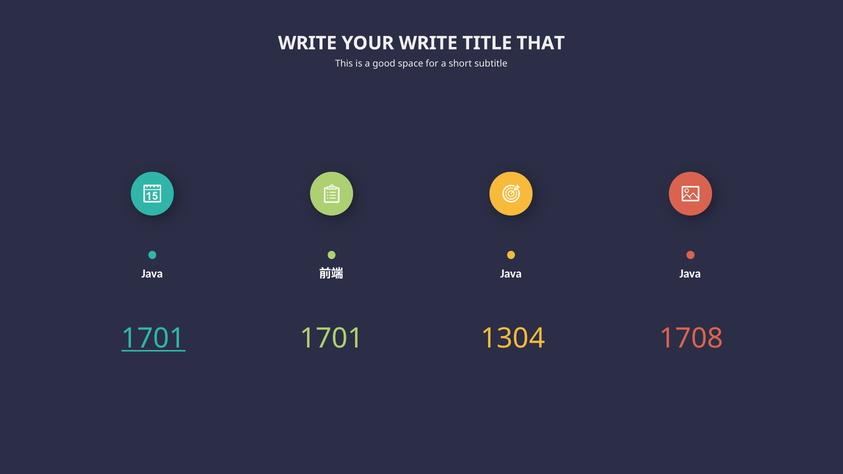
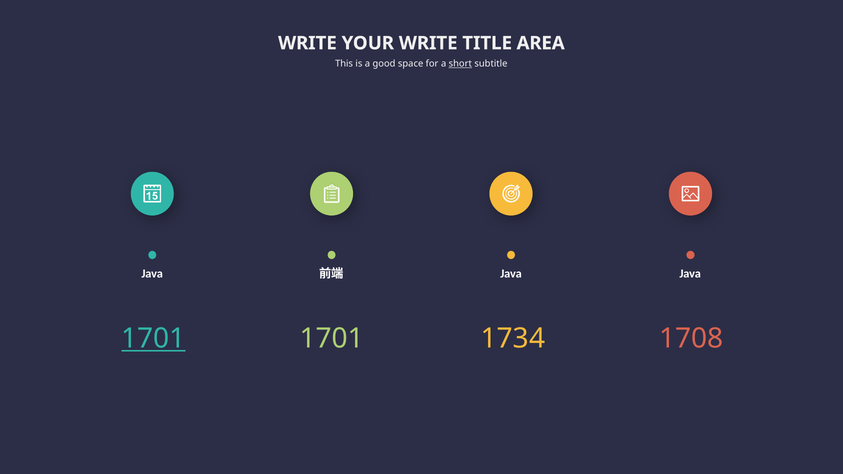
THAT: THAT -> AREA (541, 43)
short underline: none -> present (460, 64)
1304: 1304 -> 1734 (513, 339)
